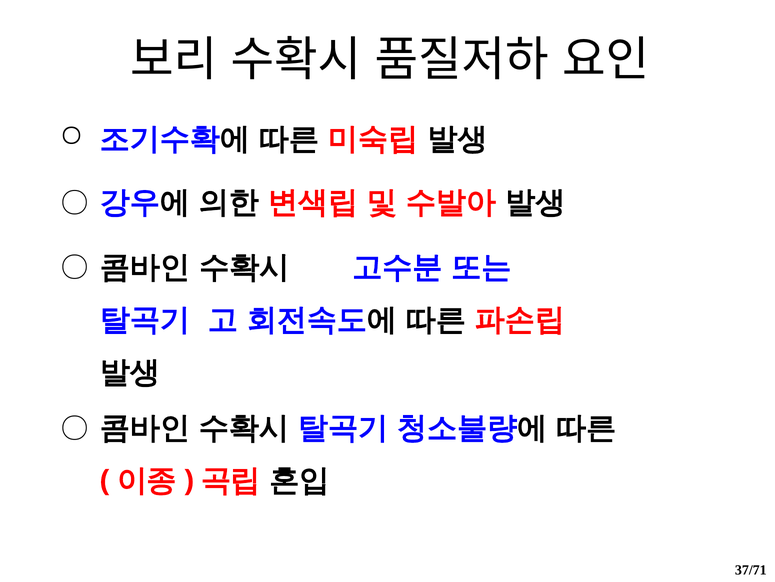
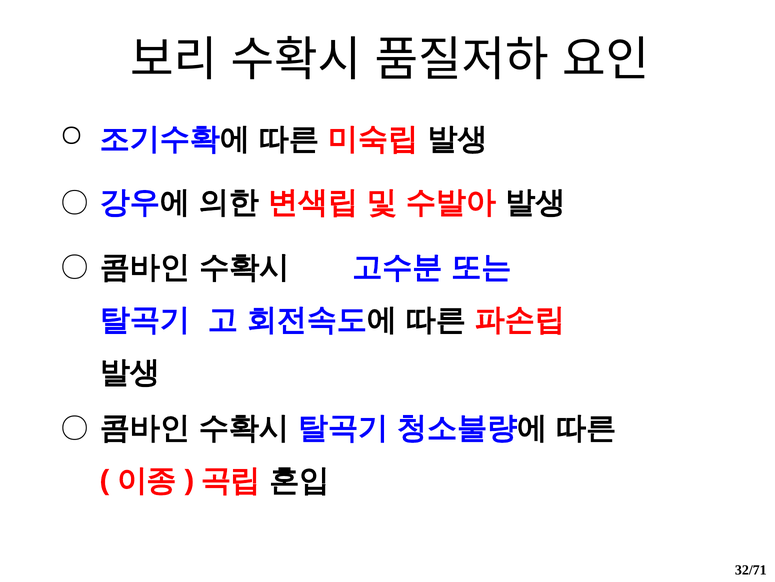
37/71: 37/71 -> 32/71 (751, 569)
